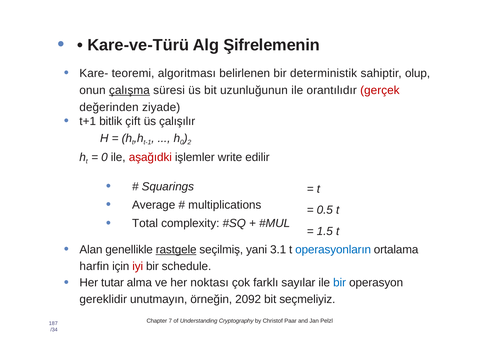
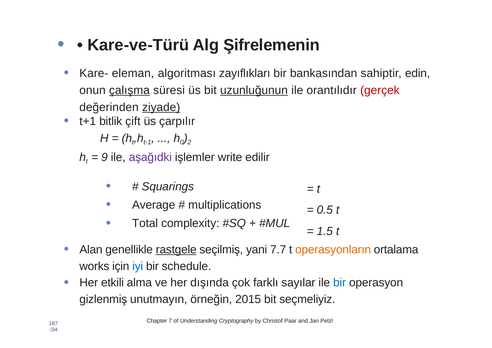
teoremi: teoremi -> eleman (133, 73)
belirlenen: belirlenen -> zayıflıkları (245, 73)
deterministik: deterministik -> bankasından (324, 73)
olup: olup -> edin (418, 73)
uzunluğunun underline: none -> present (254, 90)
ziyade underline: none -> present (161, 107)
çalışılır: çalışılır -> çarpılır (177, 121)
0: 0 -> 9 (104, 157)
aşağıdki colour: red -> purple (150, 157)
3.1: 3.1 -> 7.7 (278, 249)
operasyonların colour: blue -> orange (333, 249)
harfin: harfin -> works (94, 266)
iyi colour: red -> blue (138, 266)
tutar: tutar -> etkili (113, 282)
noktası: noktası -> dışında (210, 282)
gereklidir: gereklidir -> gizlenmiş (103, 299)
2092: 2092 -> 2015 (248, 299)
